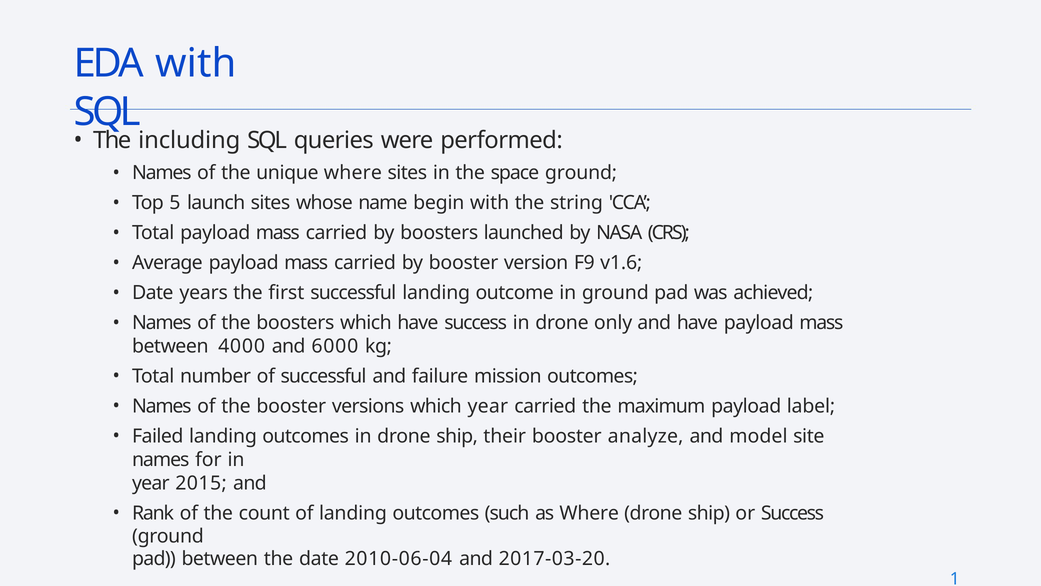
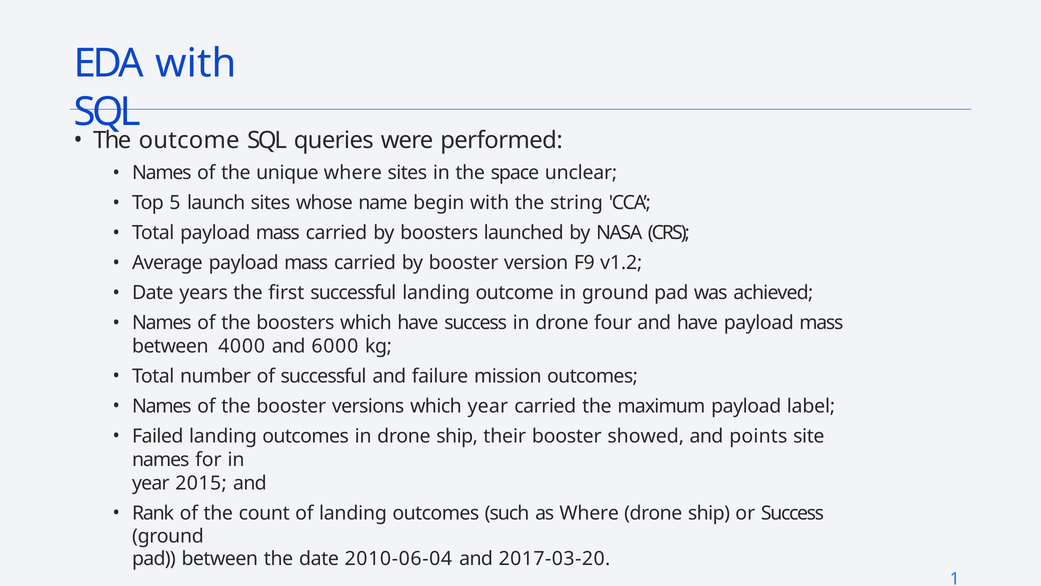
The including: including -> outcome (189, 140)
space ground: ground -> unclear (581, 173)
v1.6: v1.6 -> v1.2 (621, 263)
only: only -> four (613, 323)
analyze: analyze -> showed (646, 436)
model: model -> points (758, 436)
